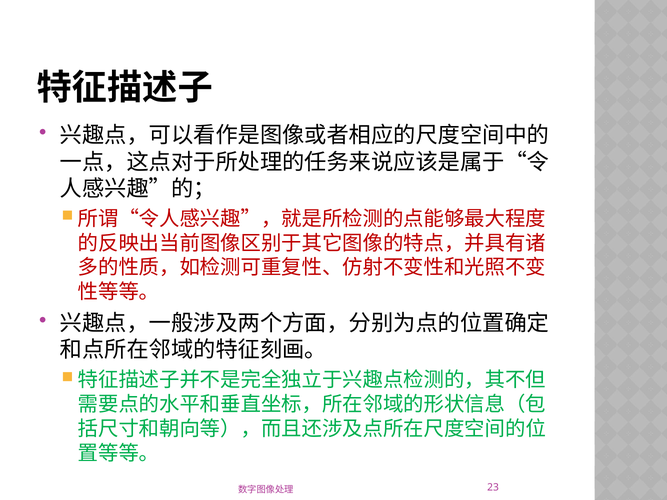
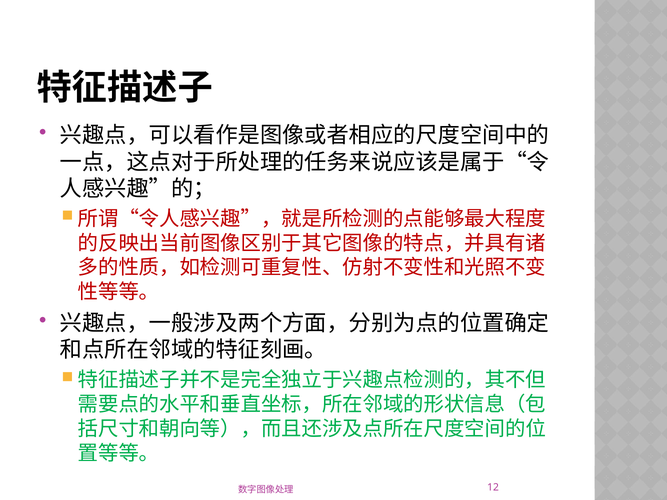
23: 23 -> 12 (493, 488)
